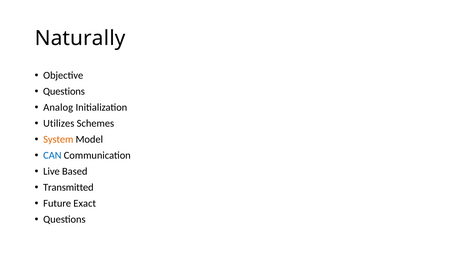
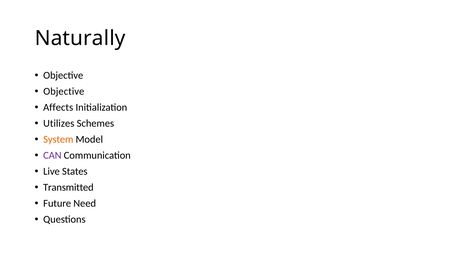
Questions: Questions -> Objective (64, 91)
Analog: Analog -> Affects (58, 107)
CAN colour: blue -> purple (52, 155)
Based: Based -> States (75, 171)
Exact: Exact -> Need (85, 203)
